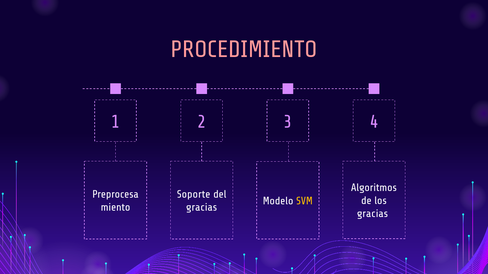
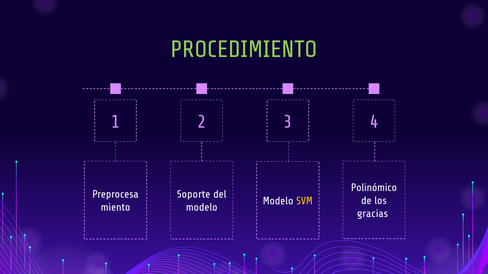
PROCEDIMIENTO colour: pink -> light green (244, 50)
Algoritmos: Algoritmos -> Polinómico (374, 188)
gracias: gracias -> modelo (202, 208)
